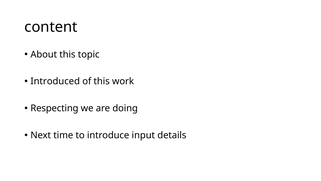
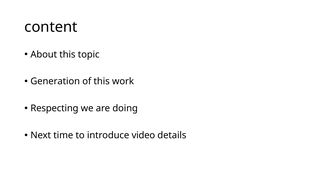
Introduced: Introduced -> Generation (55, 81)
input: input -> video (143, 135)
